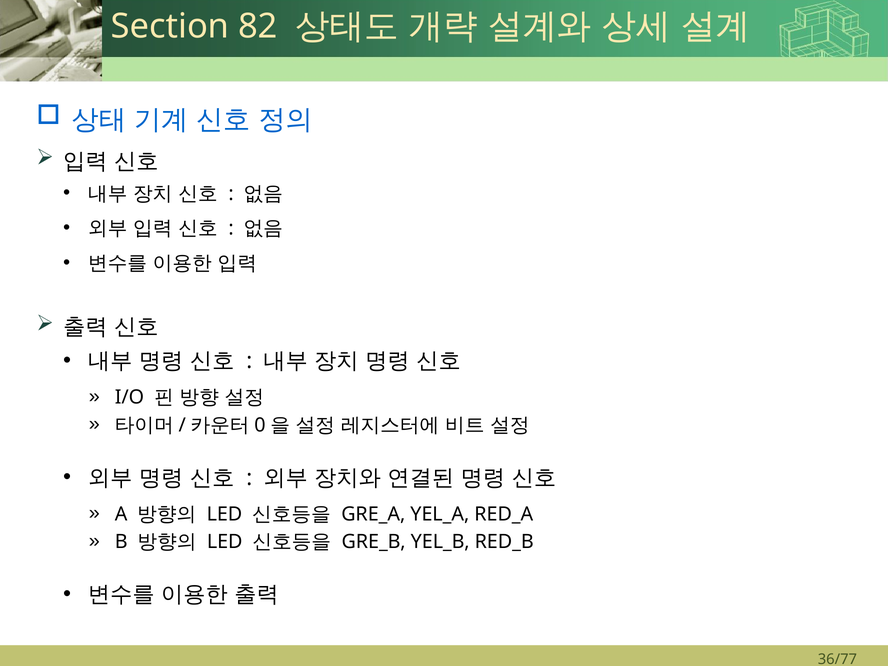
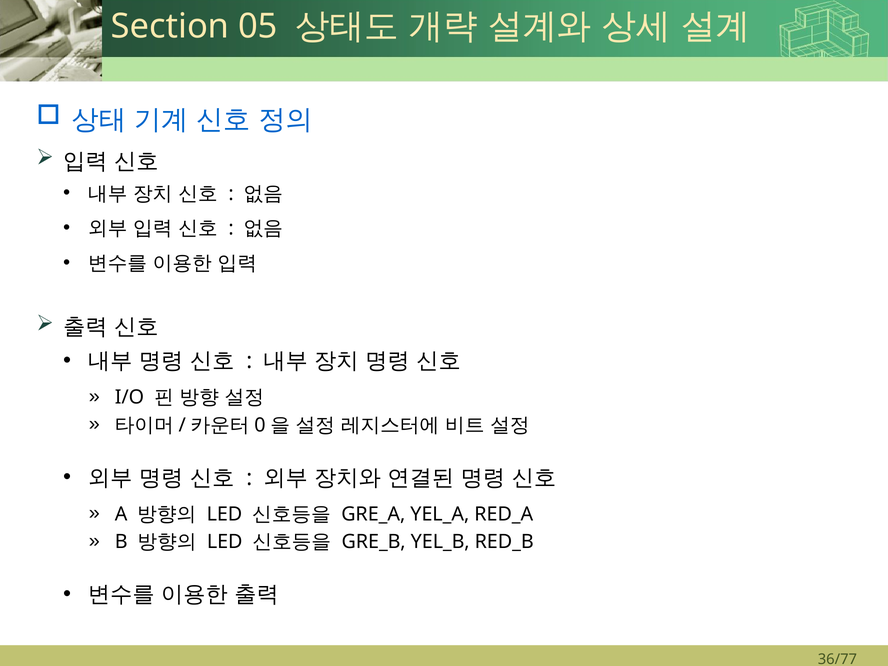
82: 82 -> 05 (258, 26)
